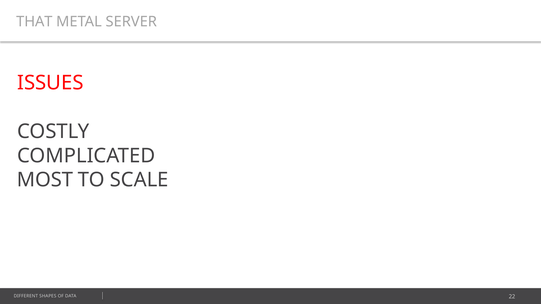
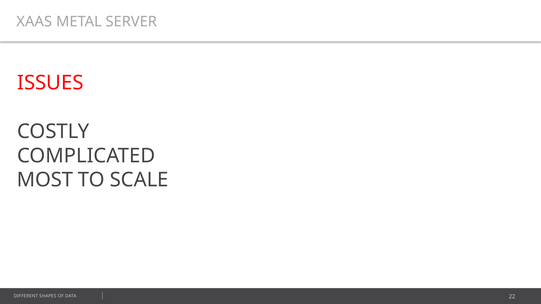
THAT: THAT -> XAAS (34, 22)
